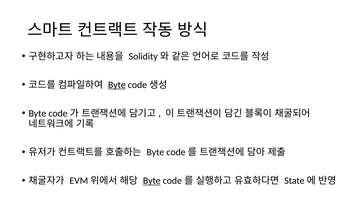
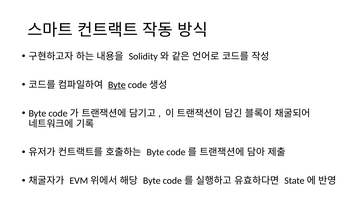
Byte underline: present -> none (152, 181)
